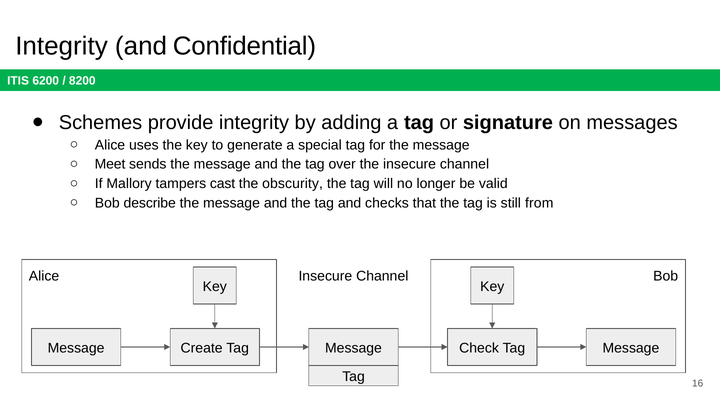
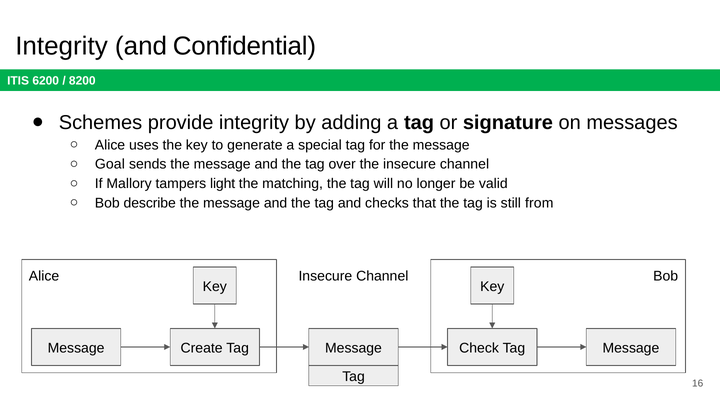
Meet: Meet -> Goal (110, 164)
cast: cast -> light (223, 184)
obscurity: obscurity -> matching (293, 184)
